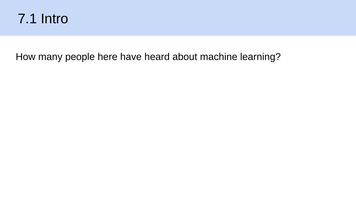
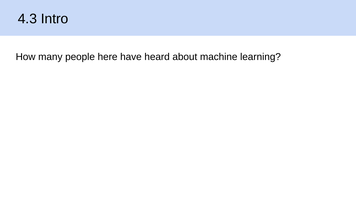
7.1: 7.1 -> 4.3 (27, 19)
